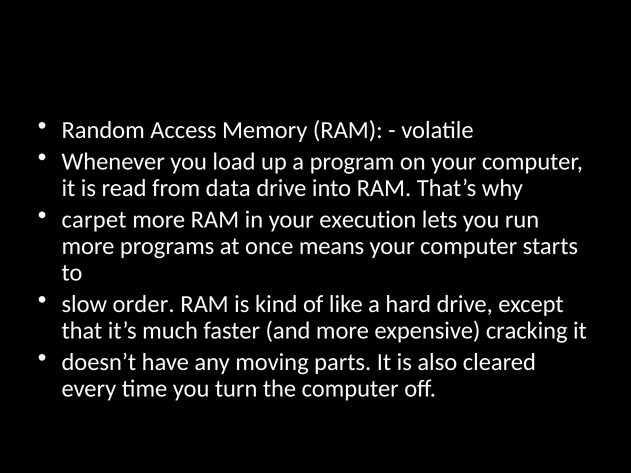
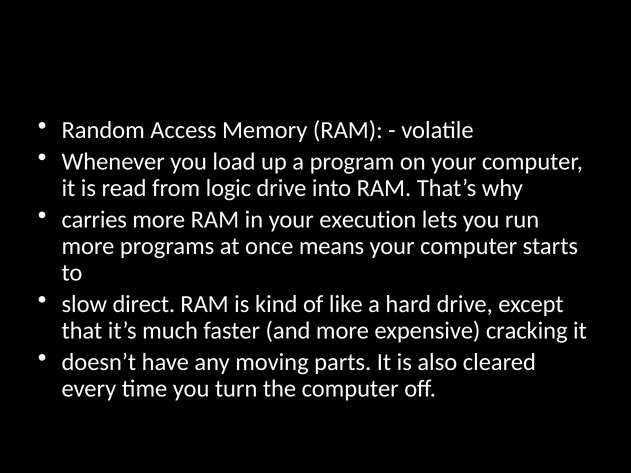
data: data -> logic (228, 188)
carpet: carpet -> carries (94, 220)
order: order -> direct (144, 304)
